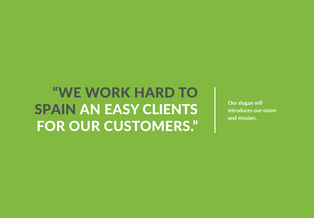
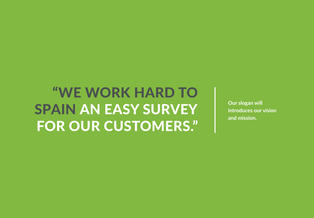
CLIENTS: CLIENTS -> SURVEY (170, 109)
